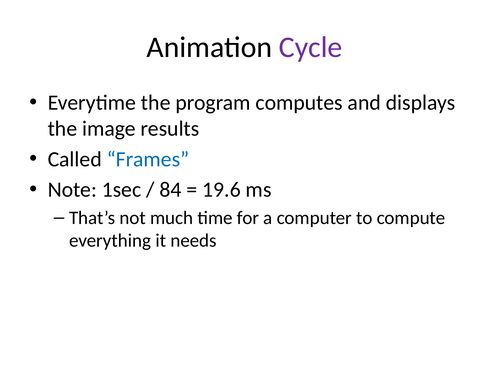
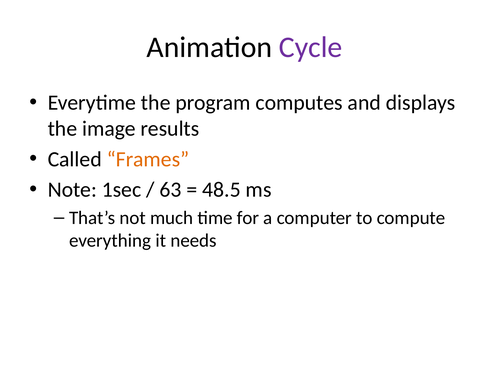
Frames colour: blue -> orange (148, 159)
84: 84 -> 63 (170, 190)
19.6: 19.6 -> 48.5 (221, 190)
